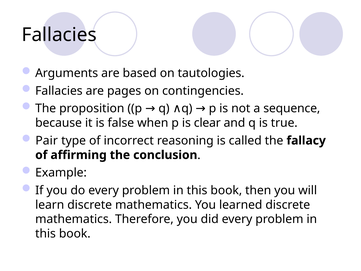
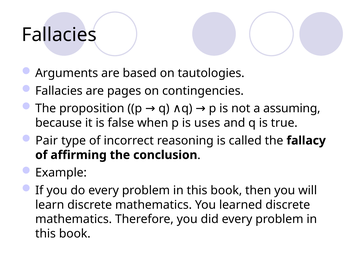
sequence: sequence -> assuming (292, 108)
clear: clear -> uses (207, 123)
